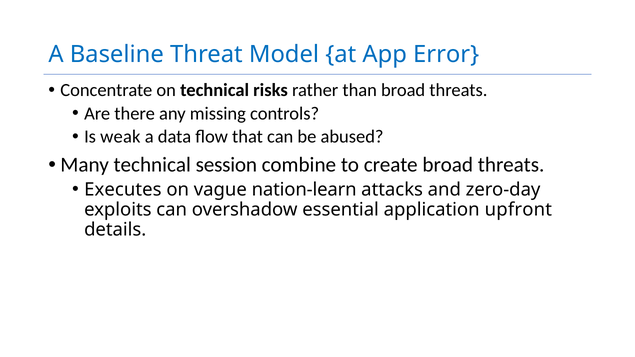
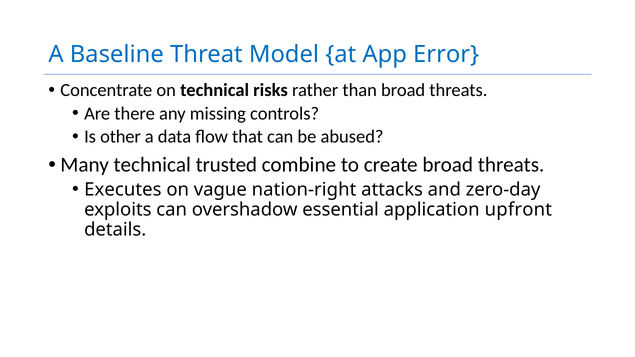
weak: weak -> other (121, 137)
session: session -> trusted (226, 165)
nation-learn: nation-learn -> nation-right (304, 190)
